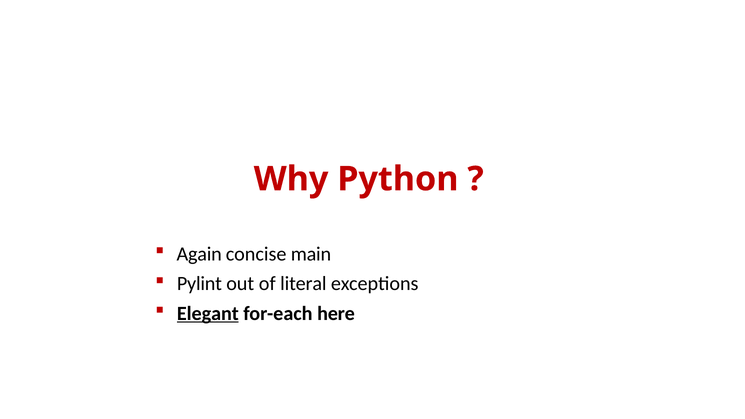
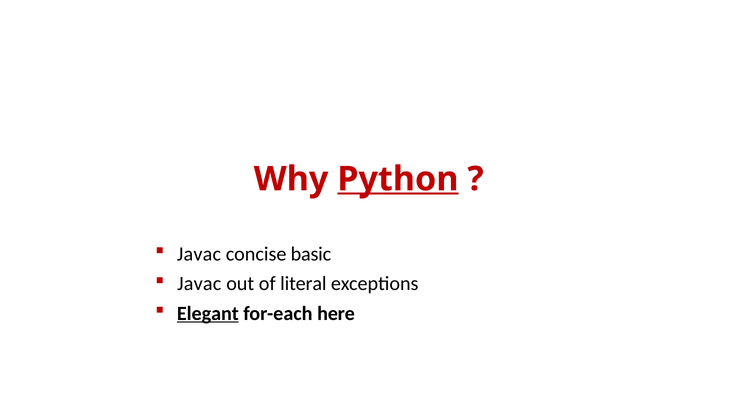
Python underline: none -> present (398, 179)
Again: Again -> Javac (199, 254)
main: main -> basic (311, 254)
Pylint: Pylint -> Javac (199, 284)
